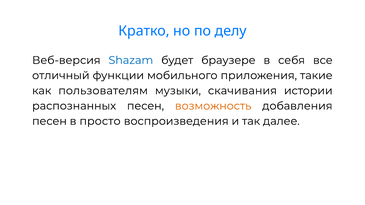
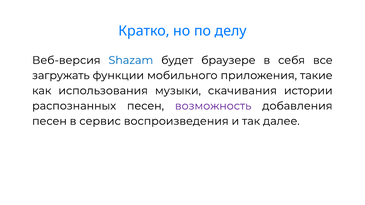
отличный: отличный -> загружать (61, 76)
пользователям: пользователям -> использования (103, 91)
возможность colour: orange -> purple (213, 106)
просто: просто -> сервис (100, 121)
